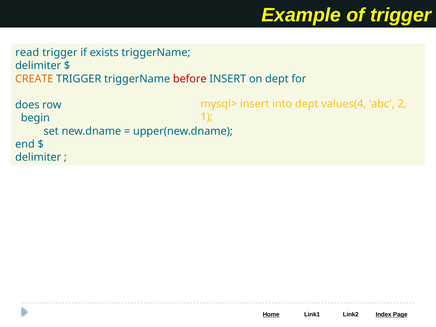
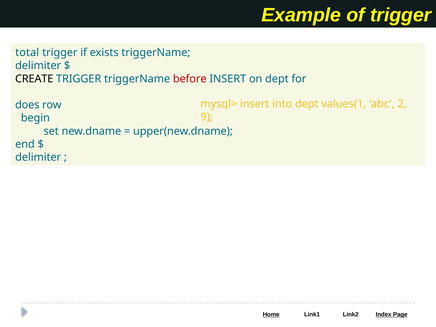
read: read -> total (27, 53)
CREATE colour: orange -> black (34, 79)
values(4: values(4 -> values(1 (344, 104)
1: 1 -> 9 (207, 117)
